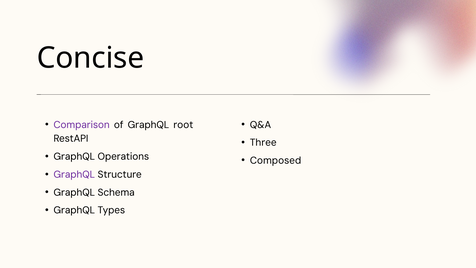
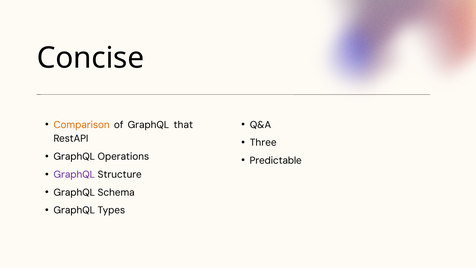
Comparison colour: purple -> orange (82, 125)
root: root -> that (183, 125)
Composed: Composed -> Predictable (276, 160)
